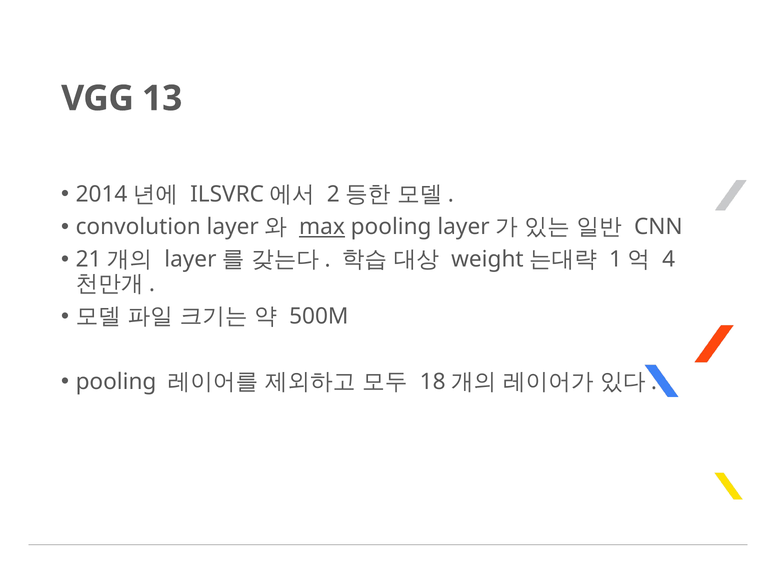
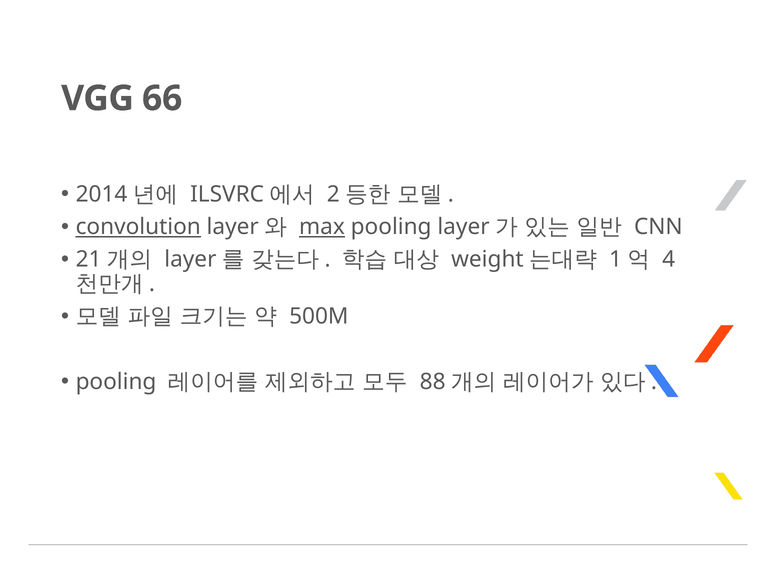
13: 13 -> 66 (162, 98)
convolution underline: none -> present (138, 227)
18: 18 -> 88 (433, 382)
